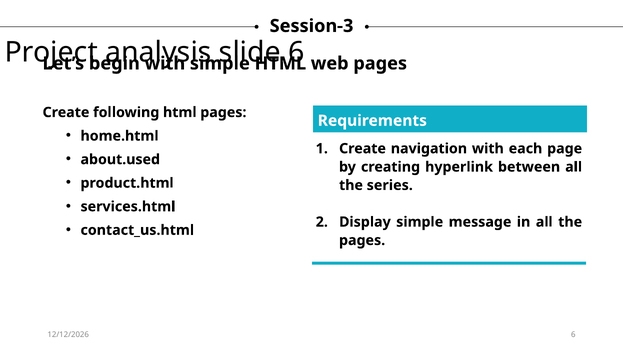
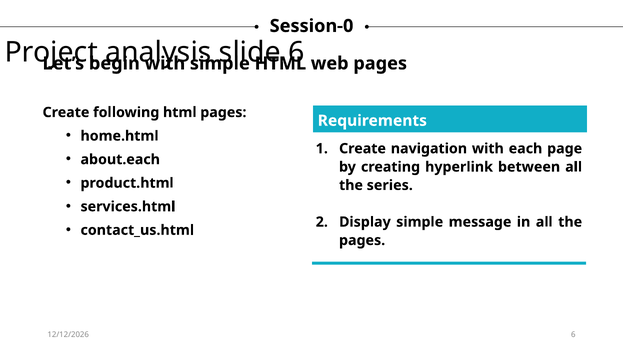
Session-3: Session-3 -> Session-0 (312, 26)
about.used: about.used -> about.each (120, 159)
